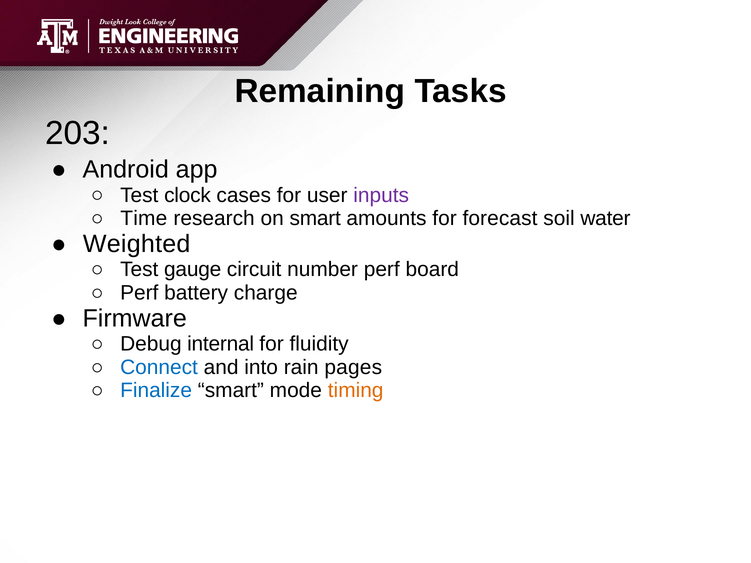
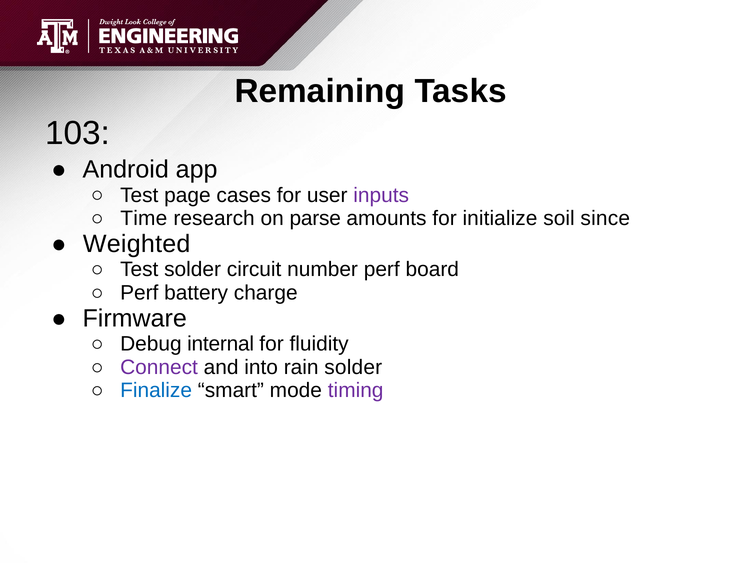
203: 203 -> 103 (78, 133)
clock: clock -> page (187, 195)
on smart: smart -> parse (315, 219)
forecast: forecast -> initialize (500, 219)
water: water -> since (605, 219)
Test gauge: gauge -> solder (193, 270)
Connect colour: blue -> purple (159, 367)
rain pages: pages -> solder (353, 367)
timing colour: orange -> purple (356, 391)
